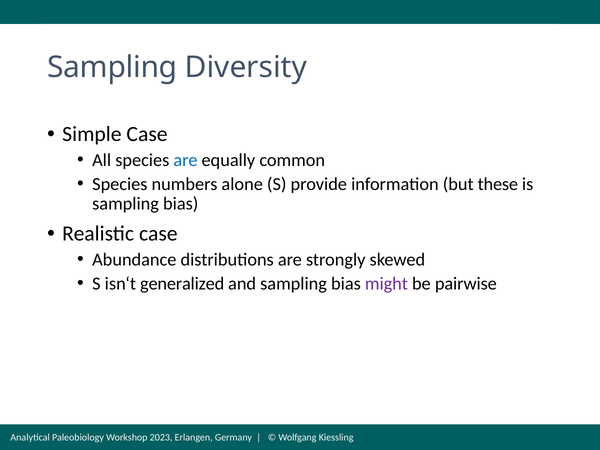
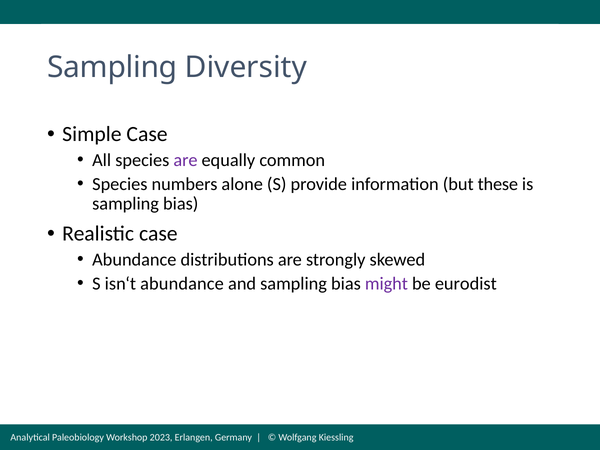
are colour: blue -> purple (185, 160)
isn‘t generalized: generalized -> abundance (182, 283)
pairwise: pairwise -> eurodist (466, 283)
